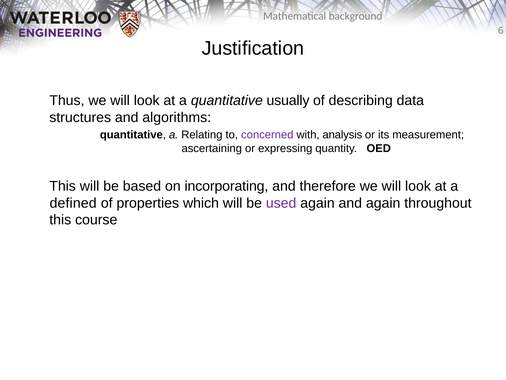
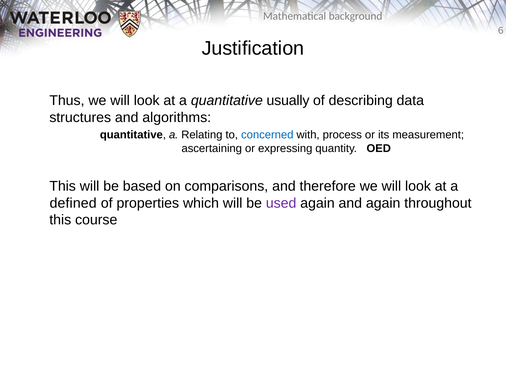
concerned colour: purple -> blue (267, 135)
analysis: analysis -> process (342, 135)
incorporating: incorporating -> comparisons (226, 186)
